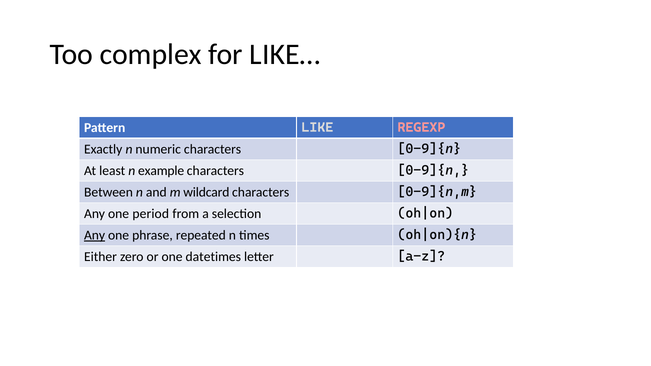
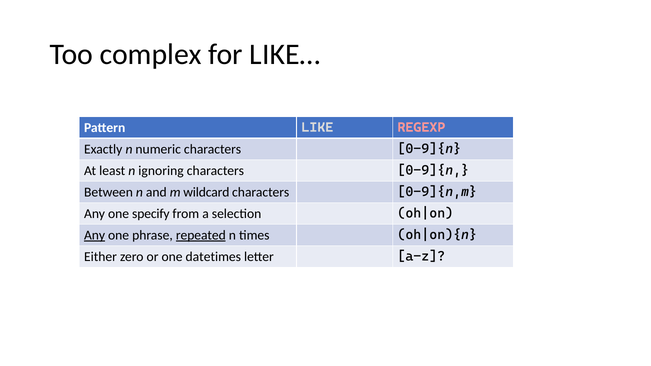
example: example -> ignoring (161, 171)
period: period -> specify (151, 214)
repeated underline: none -> present (201, 235)
